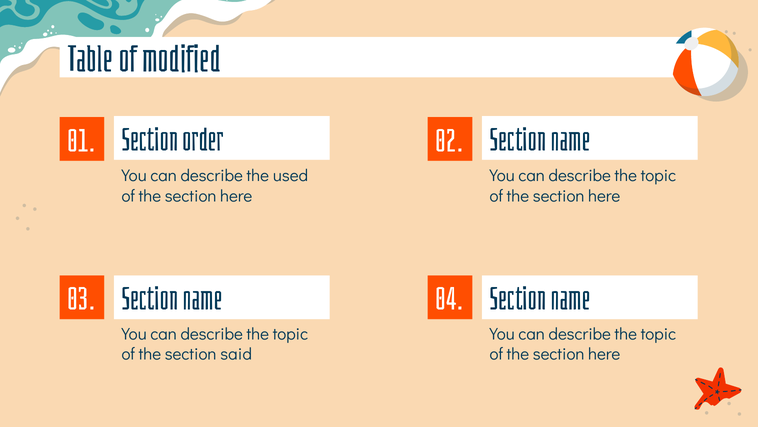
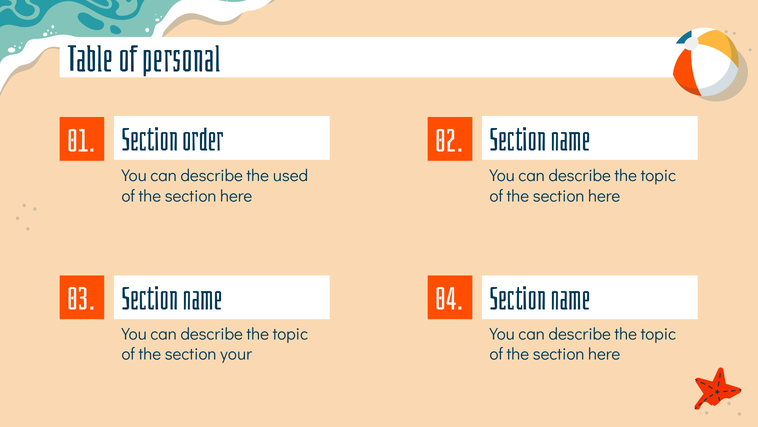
modified: modified -> personal (181, 60)
said: said -> your (236, 354)
